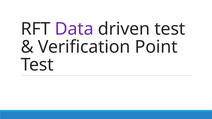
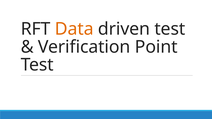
Data colour: purple -> orange (74, 29)
